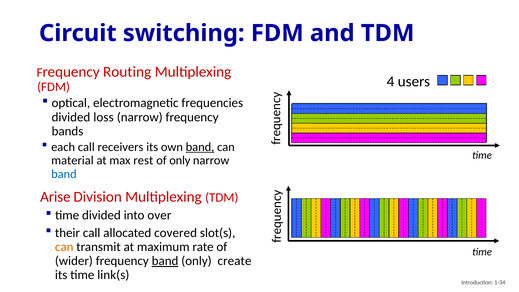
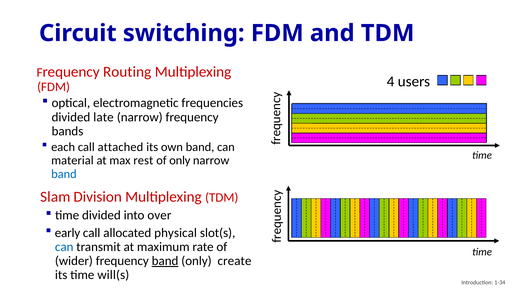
loss: loss -> late (104, 117)
receivers: receivers -> attached (120, 147)
band underline: present -> none (200, 147)
Arise: Arise -> Slam (55, 197)
their: their -> early (68, 233)
covered: covered -> physical (176, 233)
can colour: orange -> blue (64, 247)
link(s: link(s -> will(s (113, 275)
